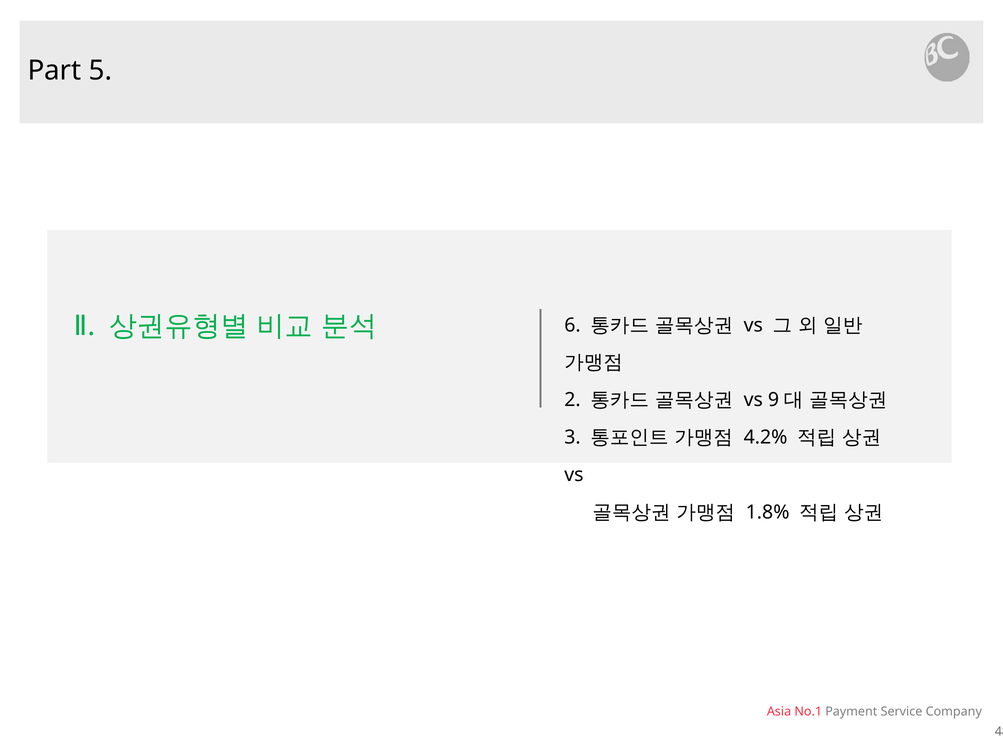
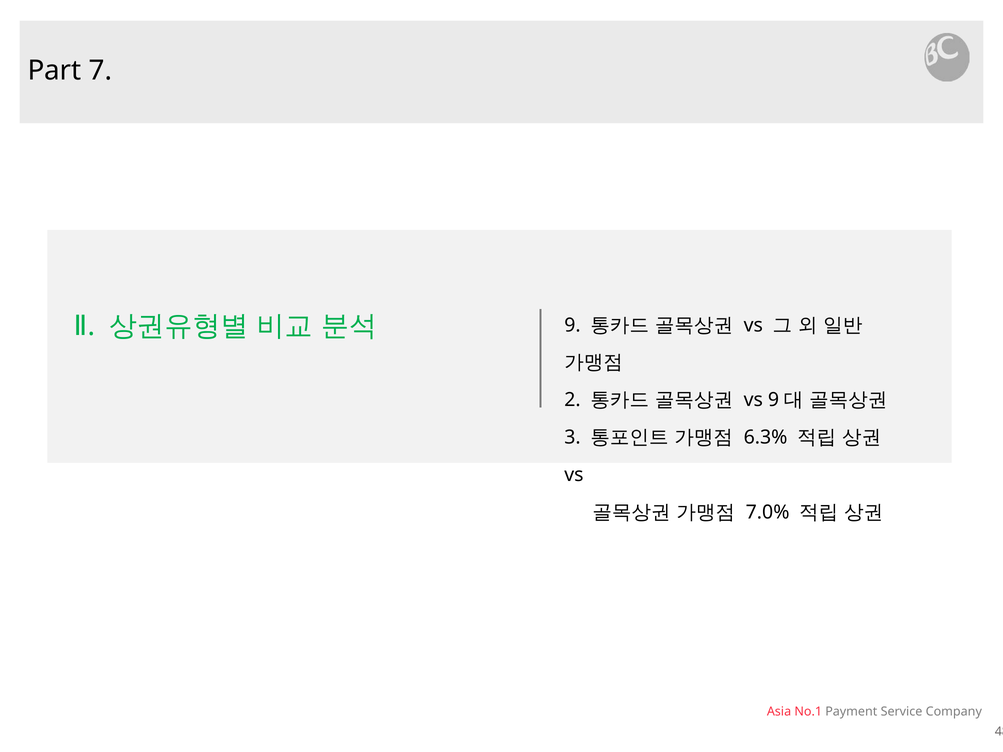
5: 5 -> 7 (101, 71)
6: 6 -> 9 (573, 325)
4.2%: 4.2% -> 6.3% (766, 437)
1.8%: 1.8% -> 7.0% (768, 512)
